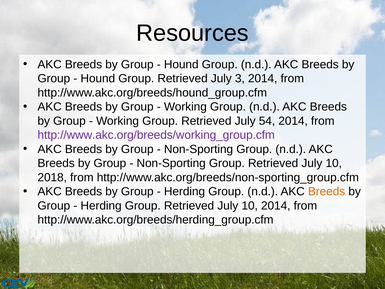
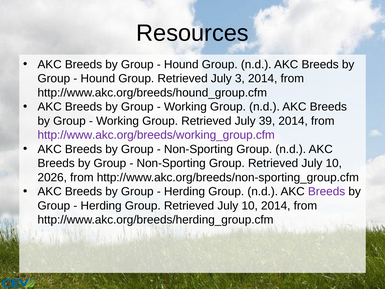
54: 54 -> 39 (267, 121)
2018: 2018 -> 2026 (52, 177)
Breeds colour: orange -> purple (327, 191)
